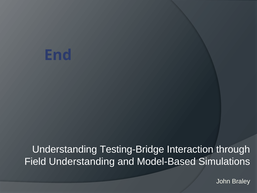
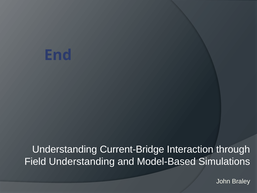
Testing-Bridge: Testing-Bridge -> Current-Bridge (132, 149)
